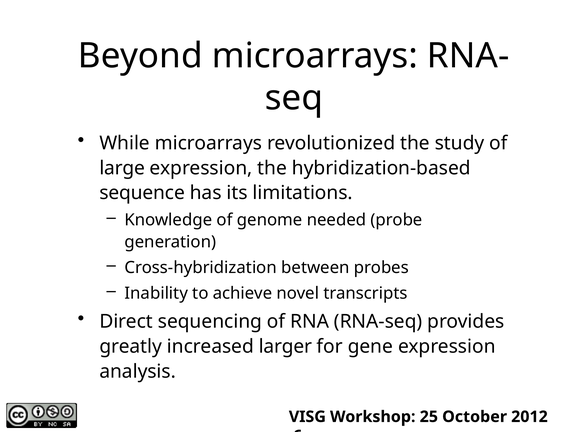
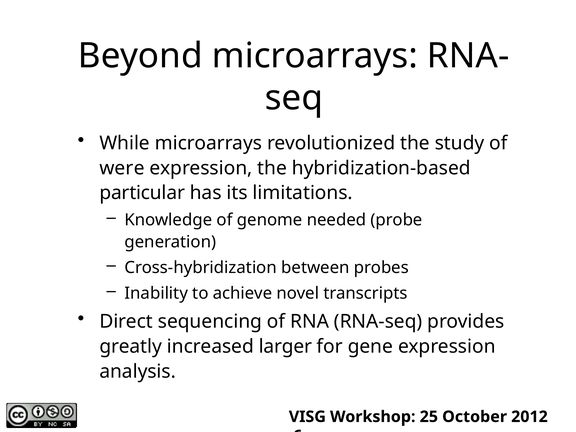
large: large -> were (122, 168)
sequence: sequence -> particular (142, 193)
